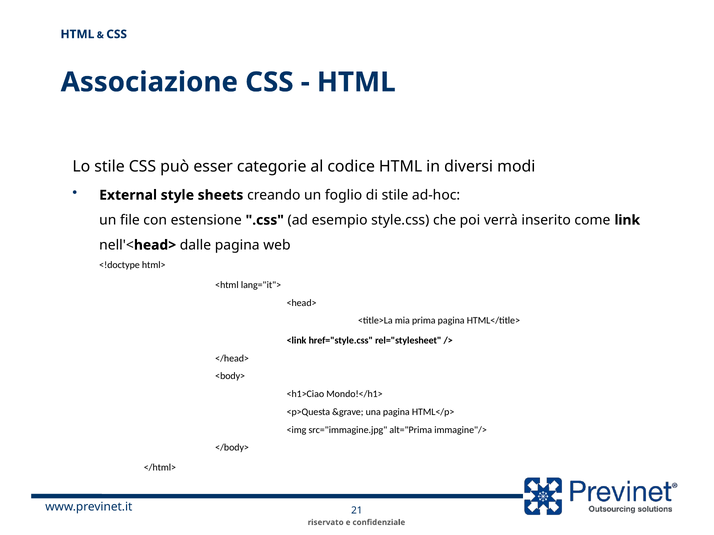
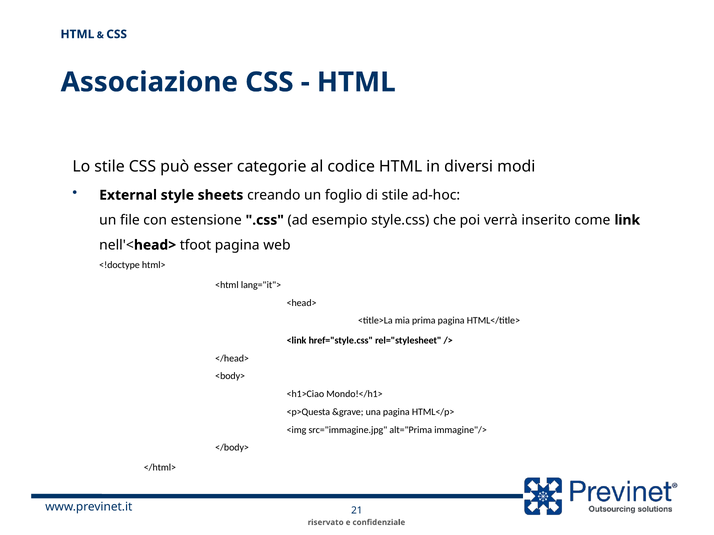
dalle: dalle -> tfoot (195, 245)
